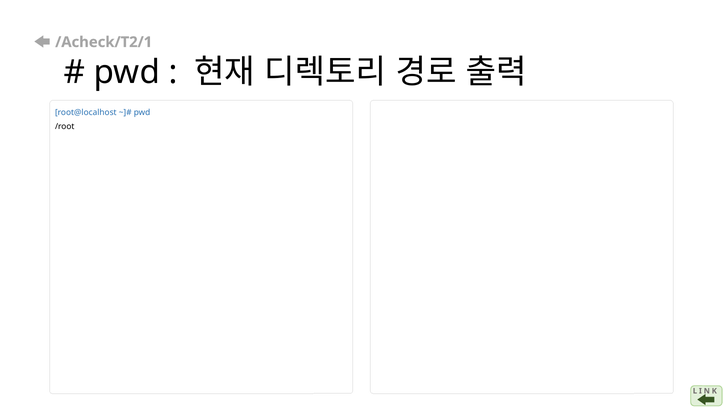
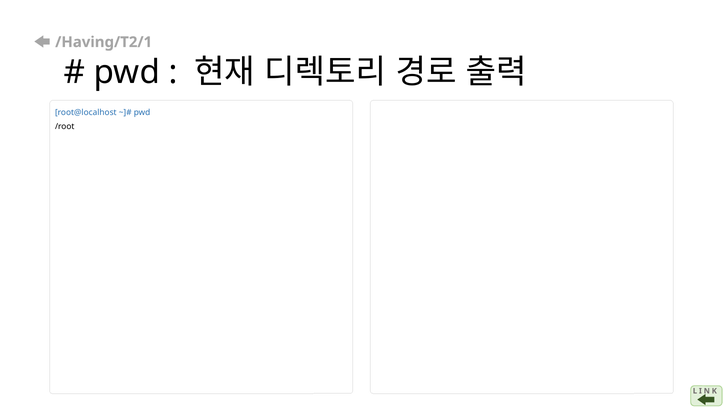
/Acheck/T2/1: /Acheck/T2/1 -> /Having/T2/1 (104, 42)
